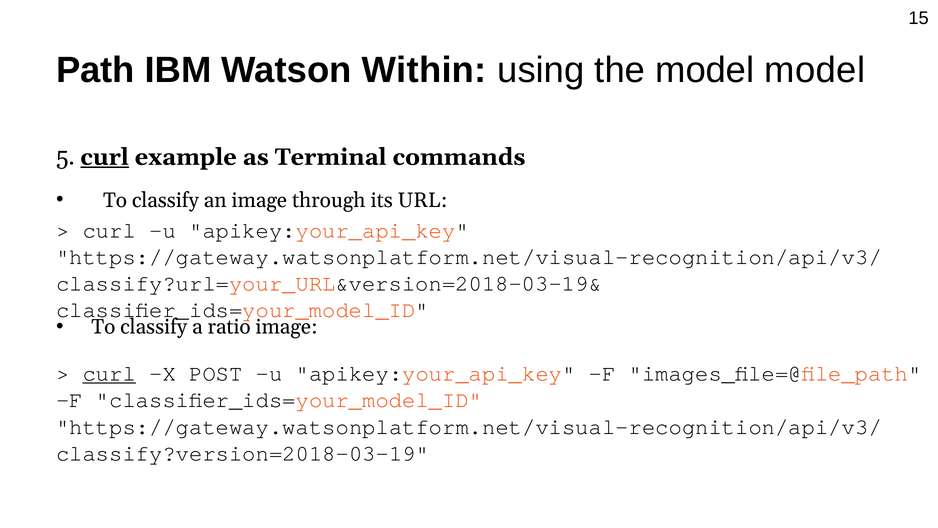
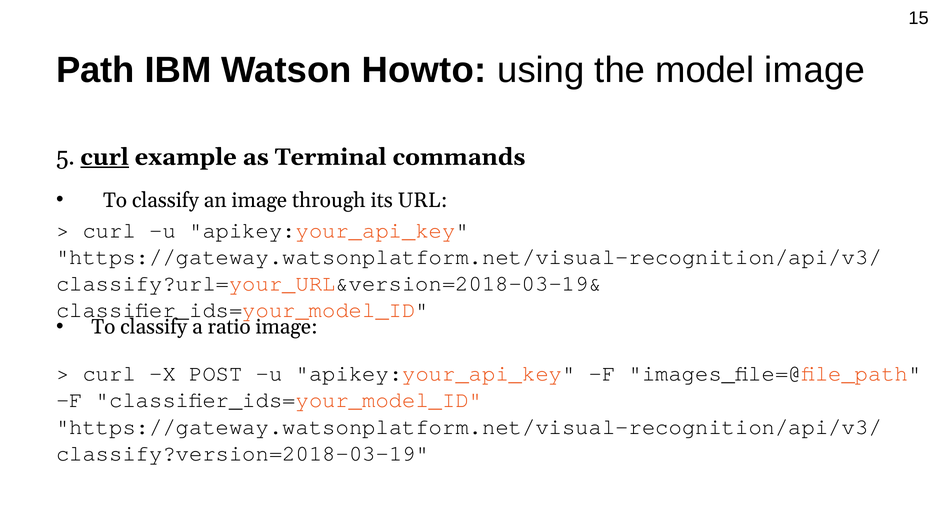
Within: Within -> Howto (424, 70)
model model: model -> image (815, 70)
curl underline: present -> none (109, 373)
